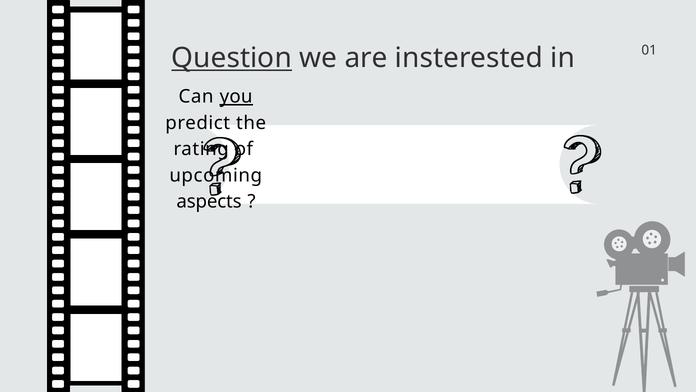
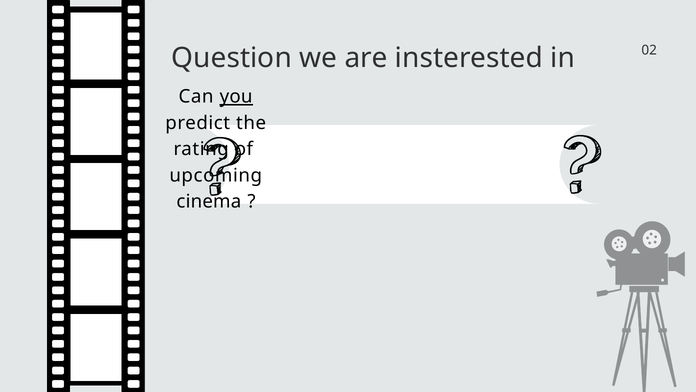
Question underline: present -> none (232, 58)
01: 01 -> 02 (649, 50)
aspects: aspects -> cinema (209, 201)
